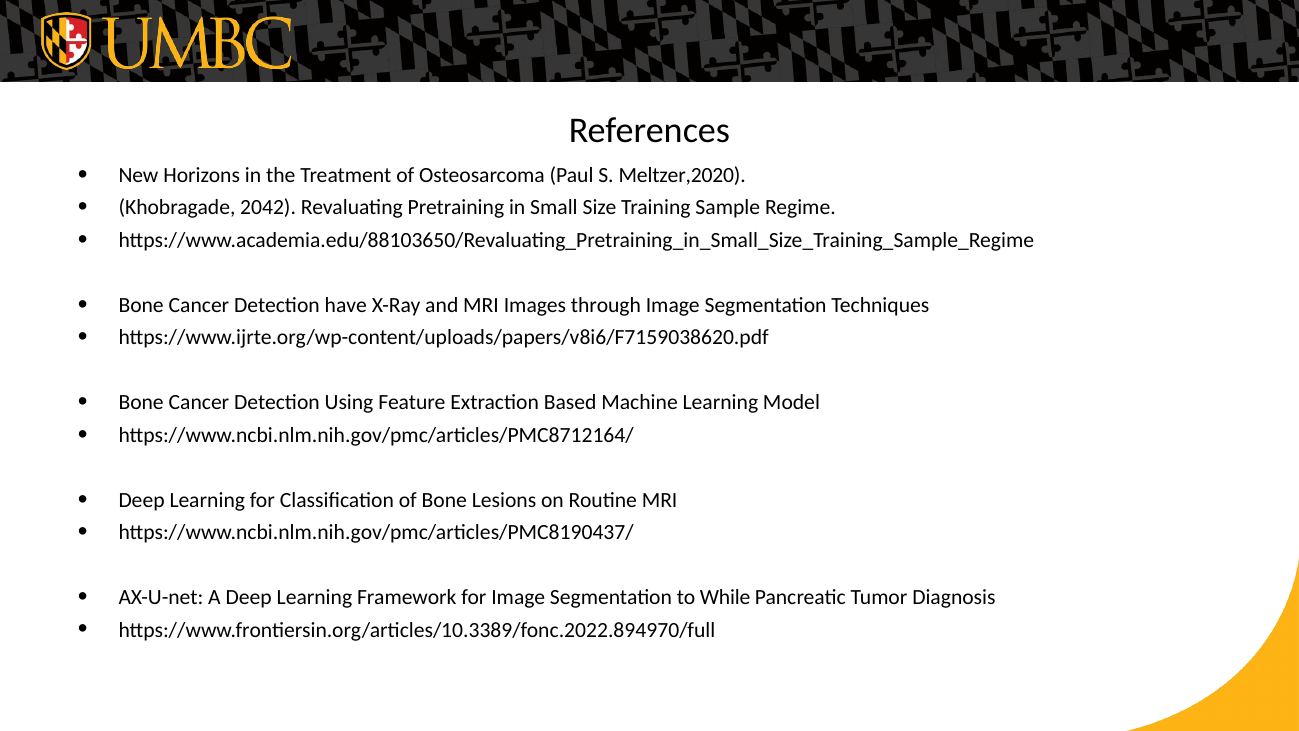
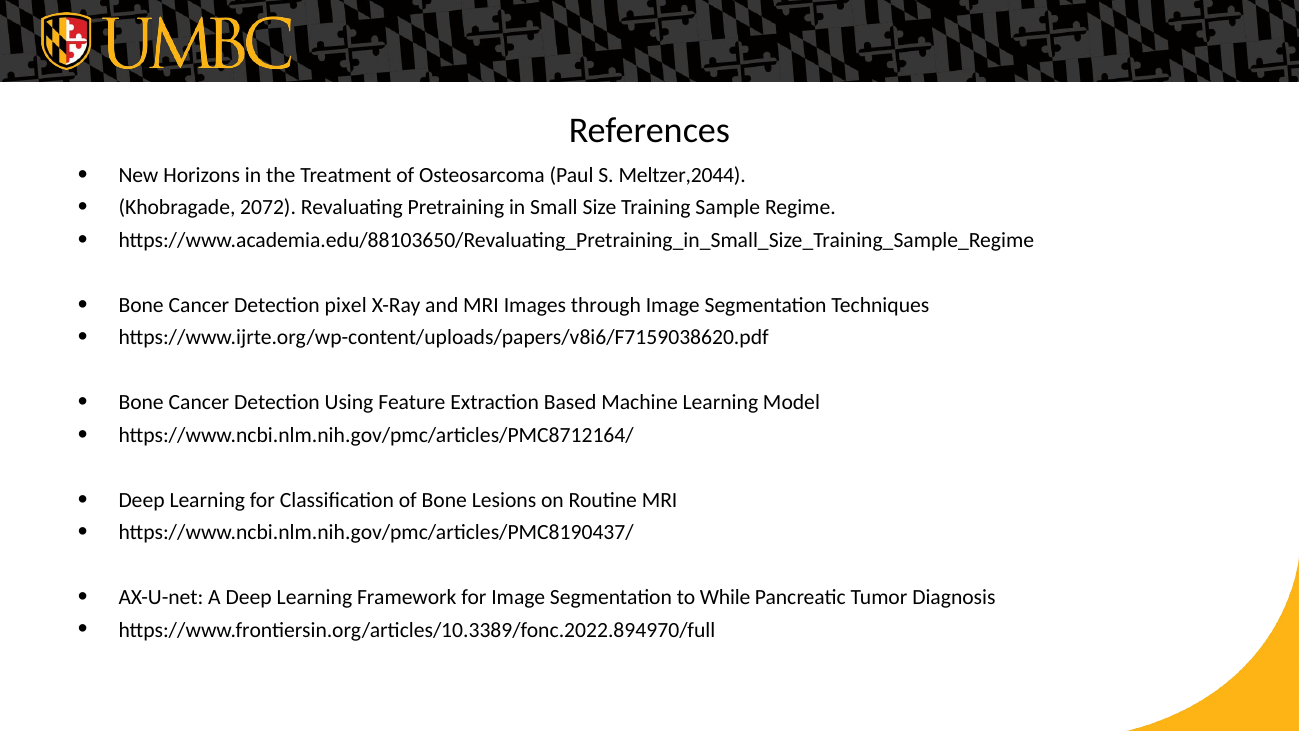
Meltzer,2020: Meltzer,2020 -> Meltzer,2044 (682, 175)
2042: 2042 -> 2072 (268, 208)
have: have -> pixel (346, 305)
